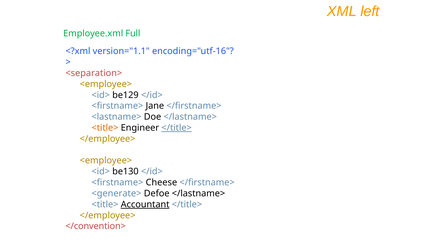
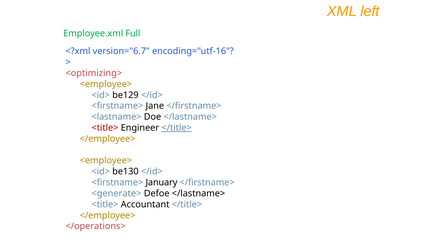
version="1.1: version="1.1 -> version="6.7 (121, 51)
<separation>: <separation> -> <optimizing> (94, 73)
<title> colour: orange -> red (105, 128)
Cheese: Cheese -> January (162, 182)
Accountant underline: present -> none (145, 204)
</convention>: </convention> -> </operations> (96, 226)
